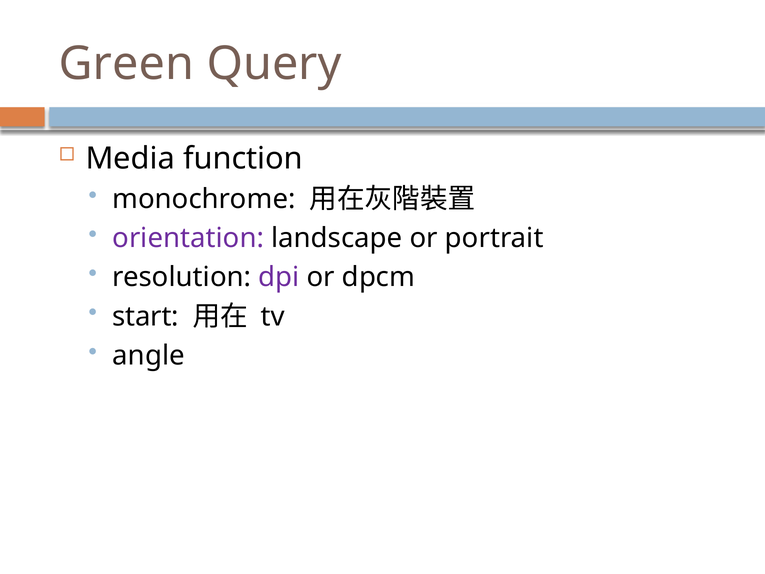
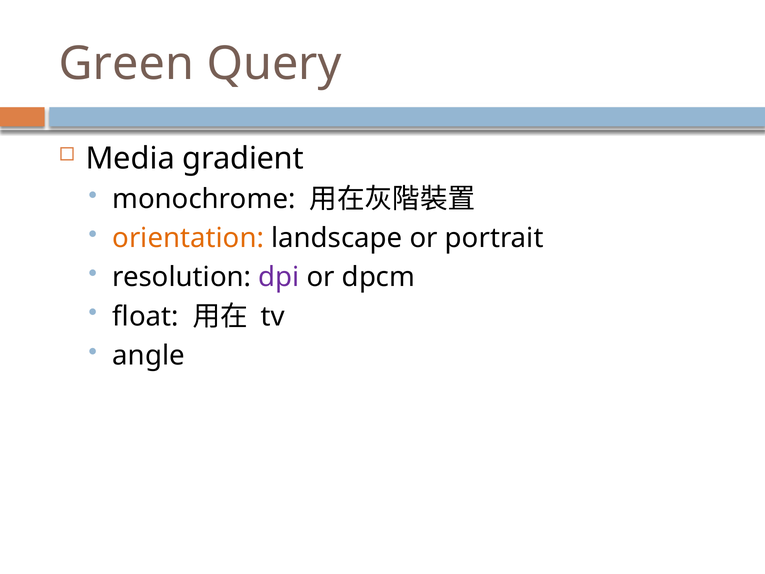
function: function -> gradient (243, 158)
orientation colour: purple -> orange (188, 238)
start: start -> float (146, 316)
